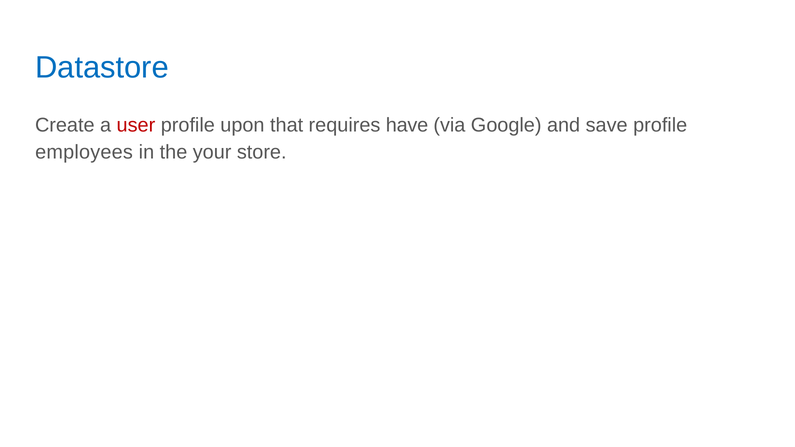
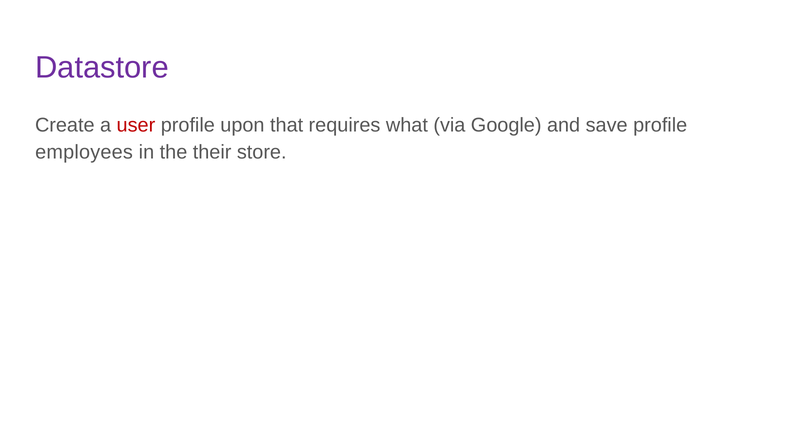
Datastore colour: blue -> purple (102, 67)
have: have -> what (407, 125)
your: your -> their (212, 152)
